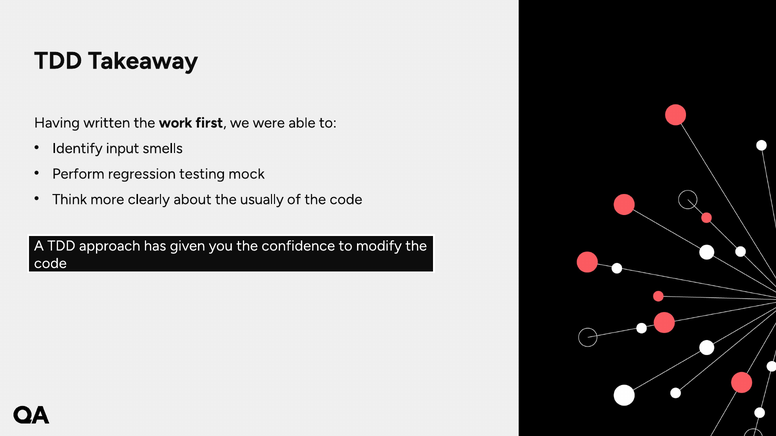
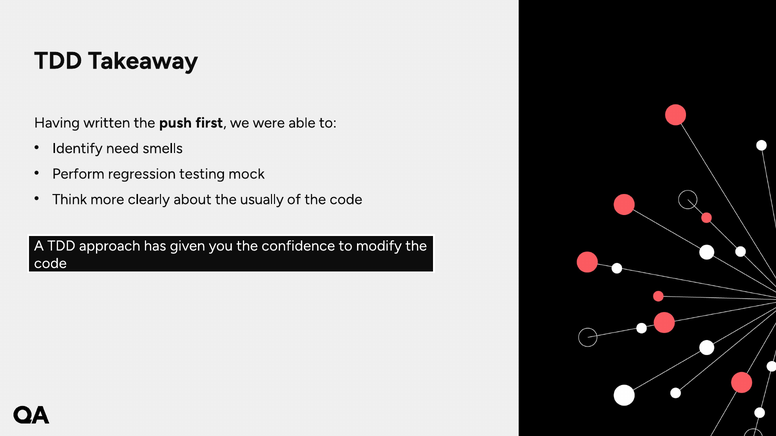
work: work -> push (175, 123)
input: input -> need (122, 149)
